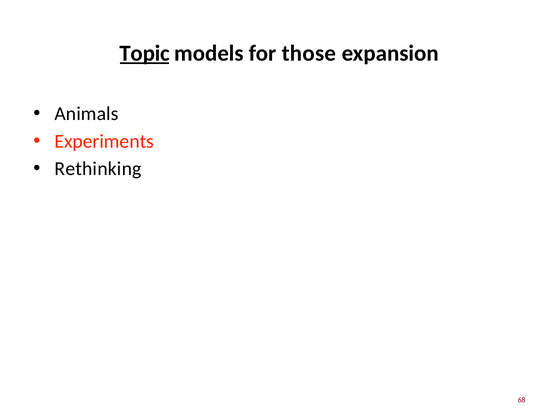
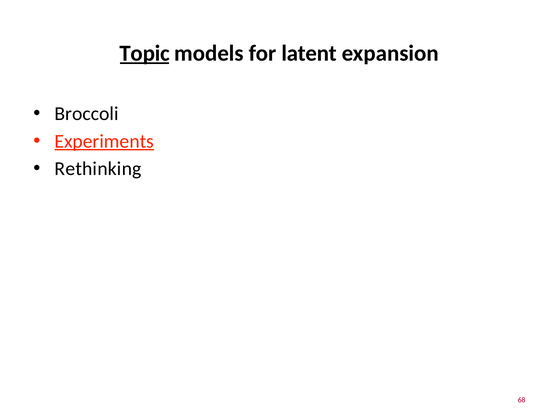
those: those -> latent (309, 53)
Animals: Animals -> Broccoli (87, 114)
Experiments underline: none -> present (104, 141)
